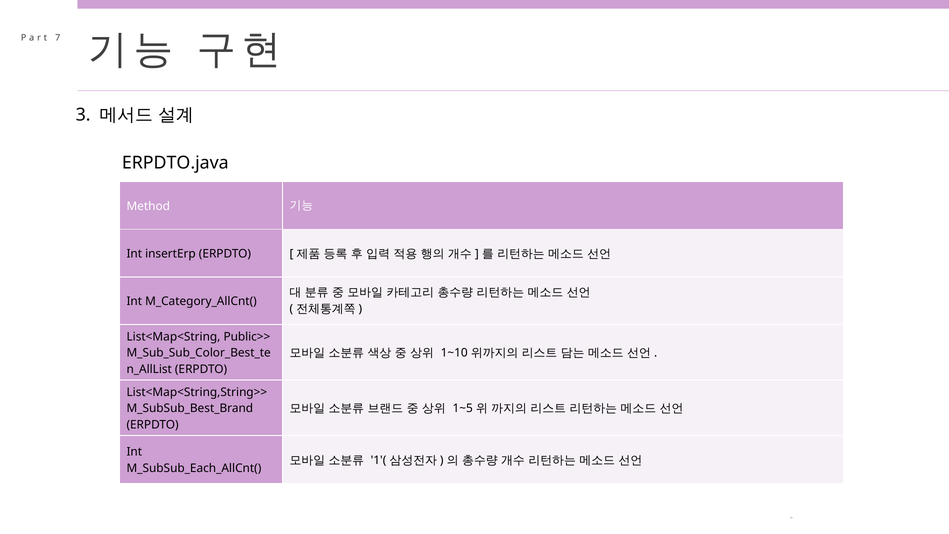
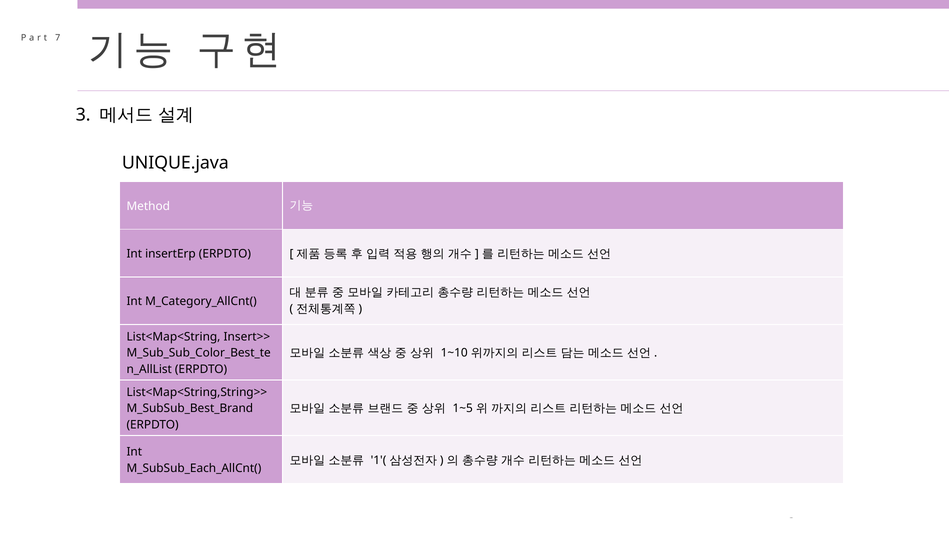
ERPDTO.java: ERPDTO.java -> UNIQUE.java (175, 163)
Public>>: Public>> -> Insert>> (247, 337)
